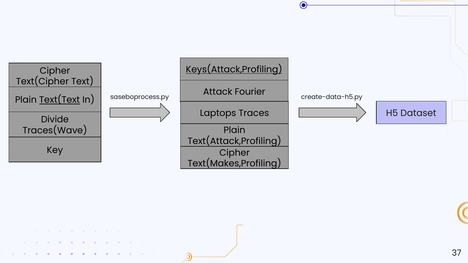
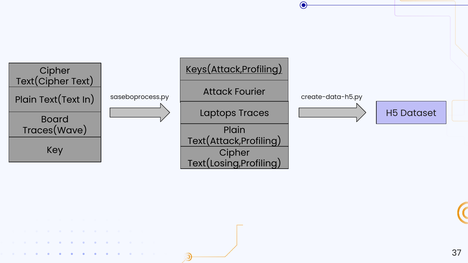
Text(Text underline: present -> none (60, 100)
Divide: Divide -> Board (55, 120)
Text(Makes,Profiling: Text(Makes,Profiling -> Text(Losing,Profiling (234, 164)
